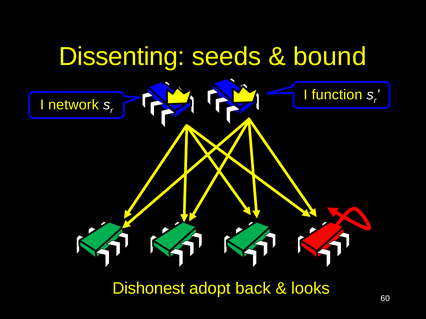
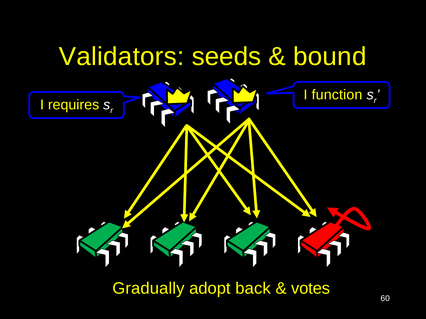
Dissenting: Dissenting -> Validators (122, 57)
network: network -> requires (74, 105)
Dishonest: Dishonest -> Gradually (148, 289)
looks: looks -> votes (311, 289)
